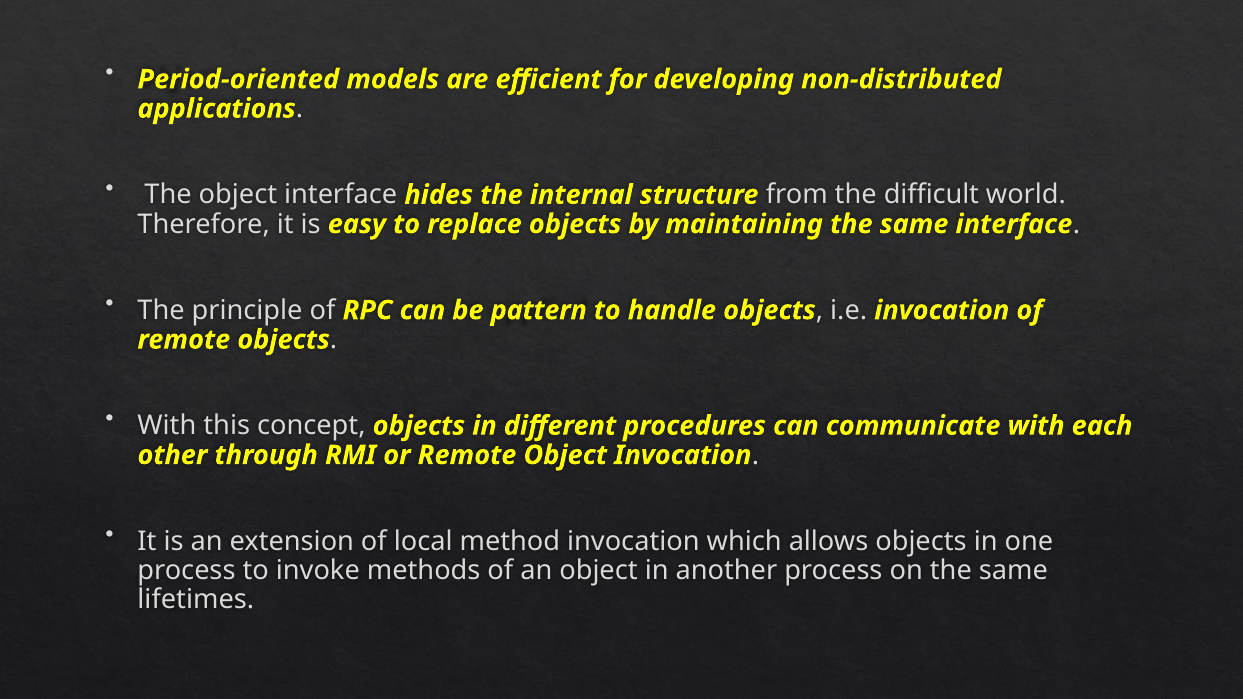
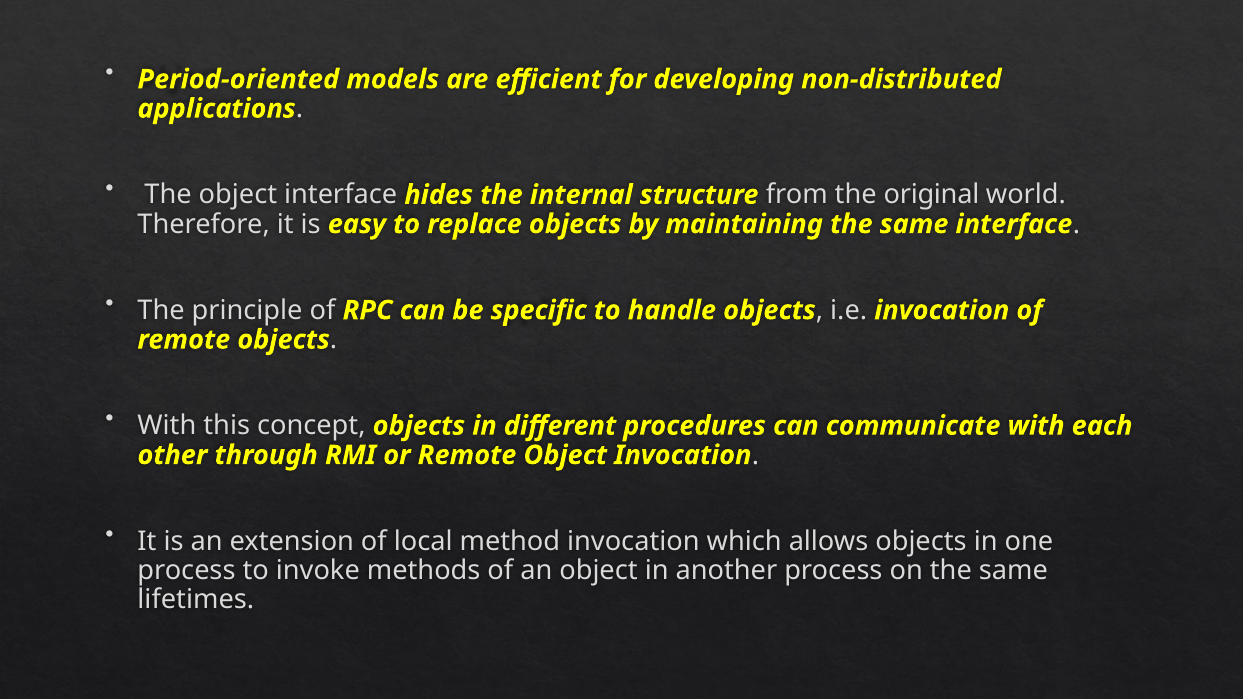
difficult: difficult -> original (931, 195)
pattern: pattern -> specific (539, 310)
